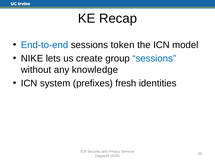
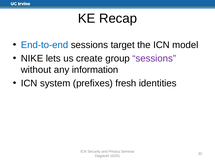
token: token -> target (123, 45)
sessions colour: blue -> purple (154, 58)
knowledge: knowledge -> information (95, 70)
